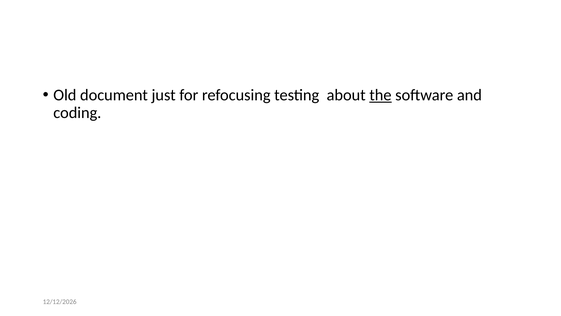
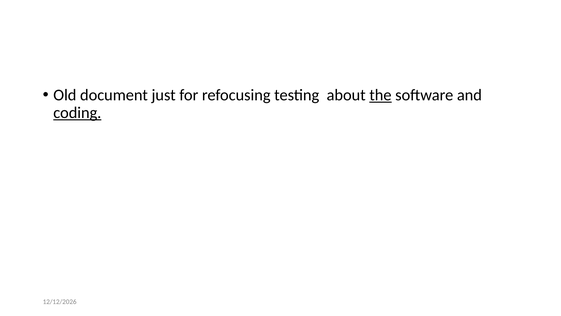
coding underline: none -> present (77, 113)
